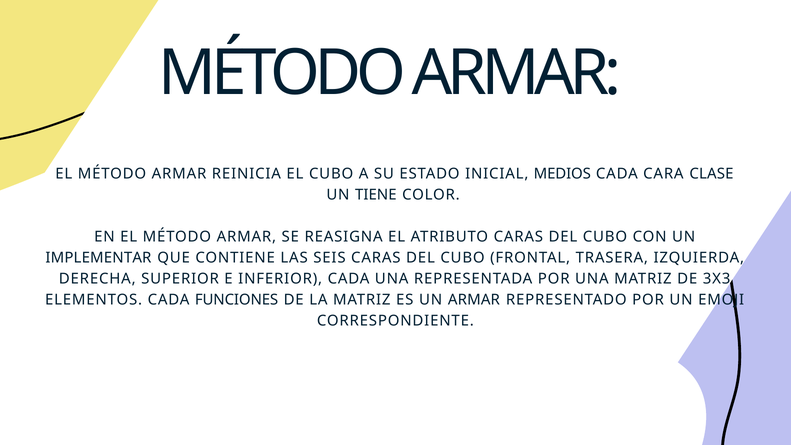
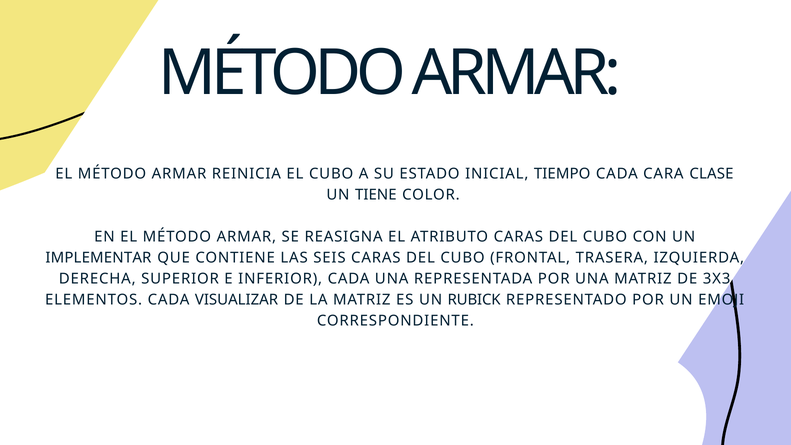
MEDIOS: MEDIOS -> TIEMPO (562, 174)
FUNCIONES: FUNCIONES -> VISUALIZAR (236, 300)
UN ARMAR: ARMAR -> RUBICK (474, 300)
